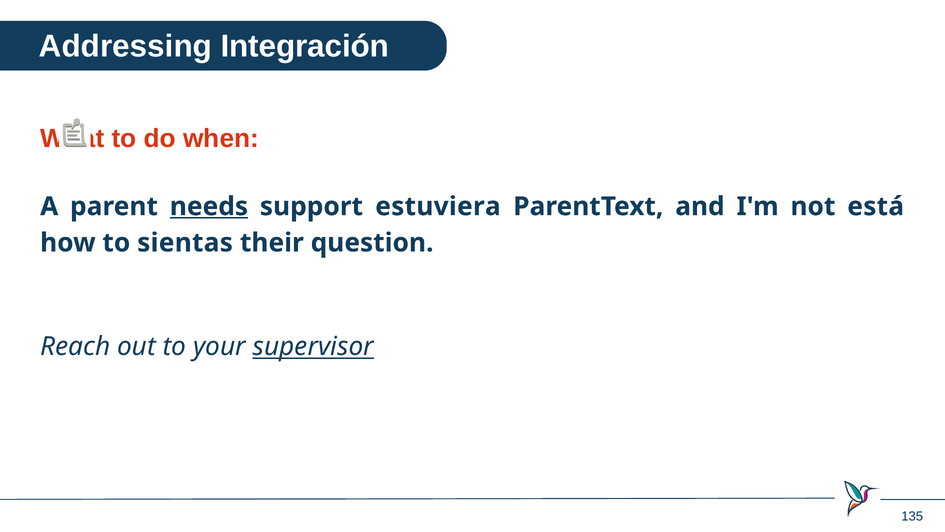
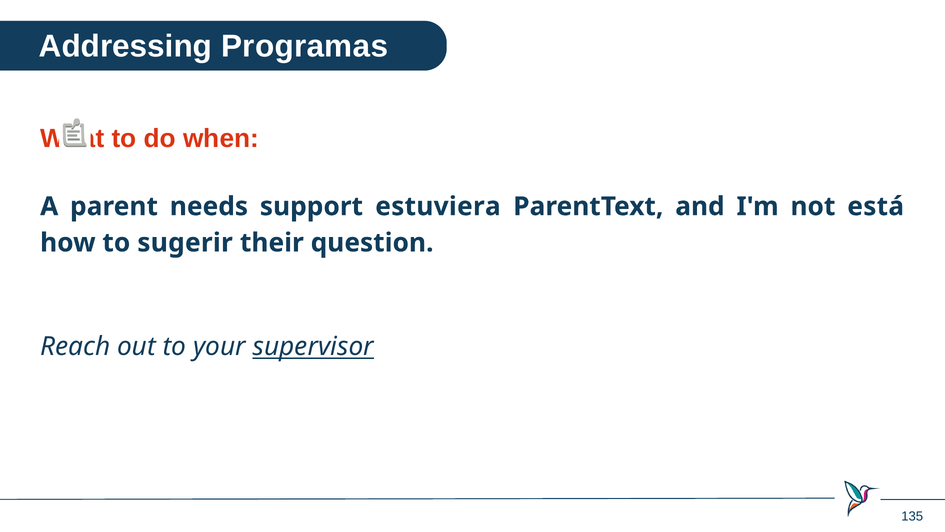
Integración: Integración -> Programas (305, 46)
needs underline: present -> none (209, 206)
sientas: sientas -> sugerir (185, 243)
